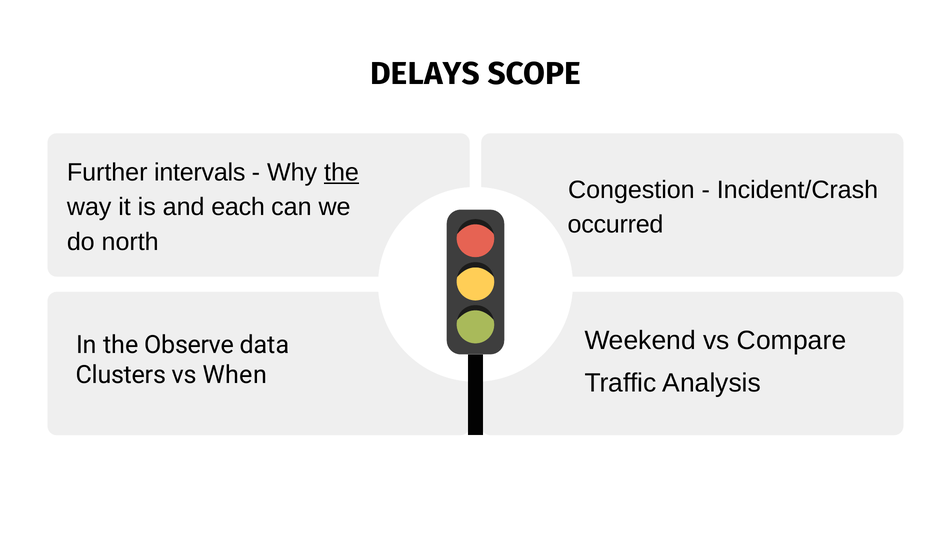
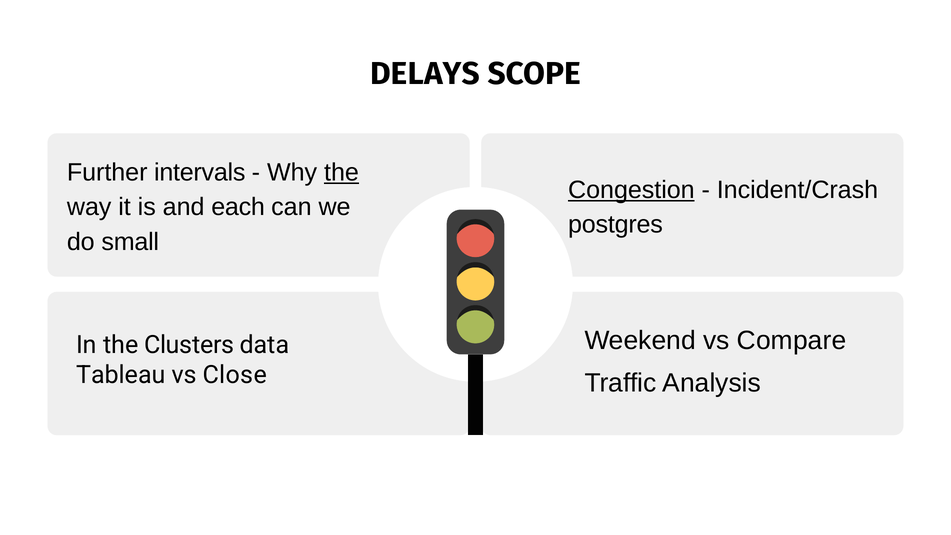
Congestion underline: none -> present (631, 190)
occurred: occurred -> postgres (615, 224)
north: north -> small (130, 242)
Observe: Observe -> Clusters (189, 345)
Clusters: Clusters -> Tableau (121, 375)
When: When -> Close (235, 375)
